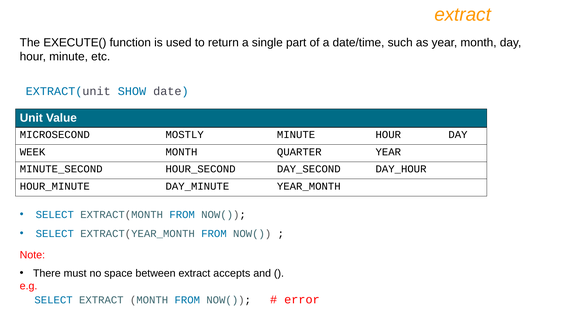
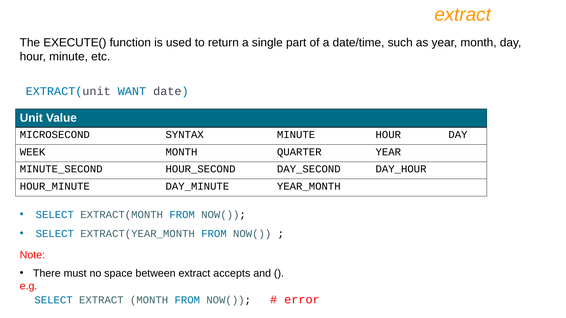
SHOW: SHOW -> WANT (132, 91)
MOSTLY: MOSTLY -> SYNTAX (185, 135)
